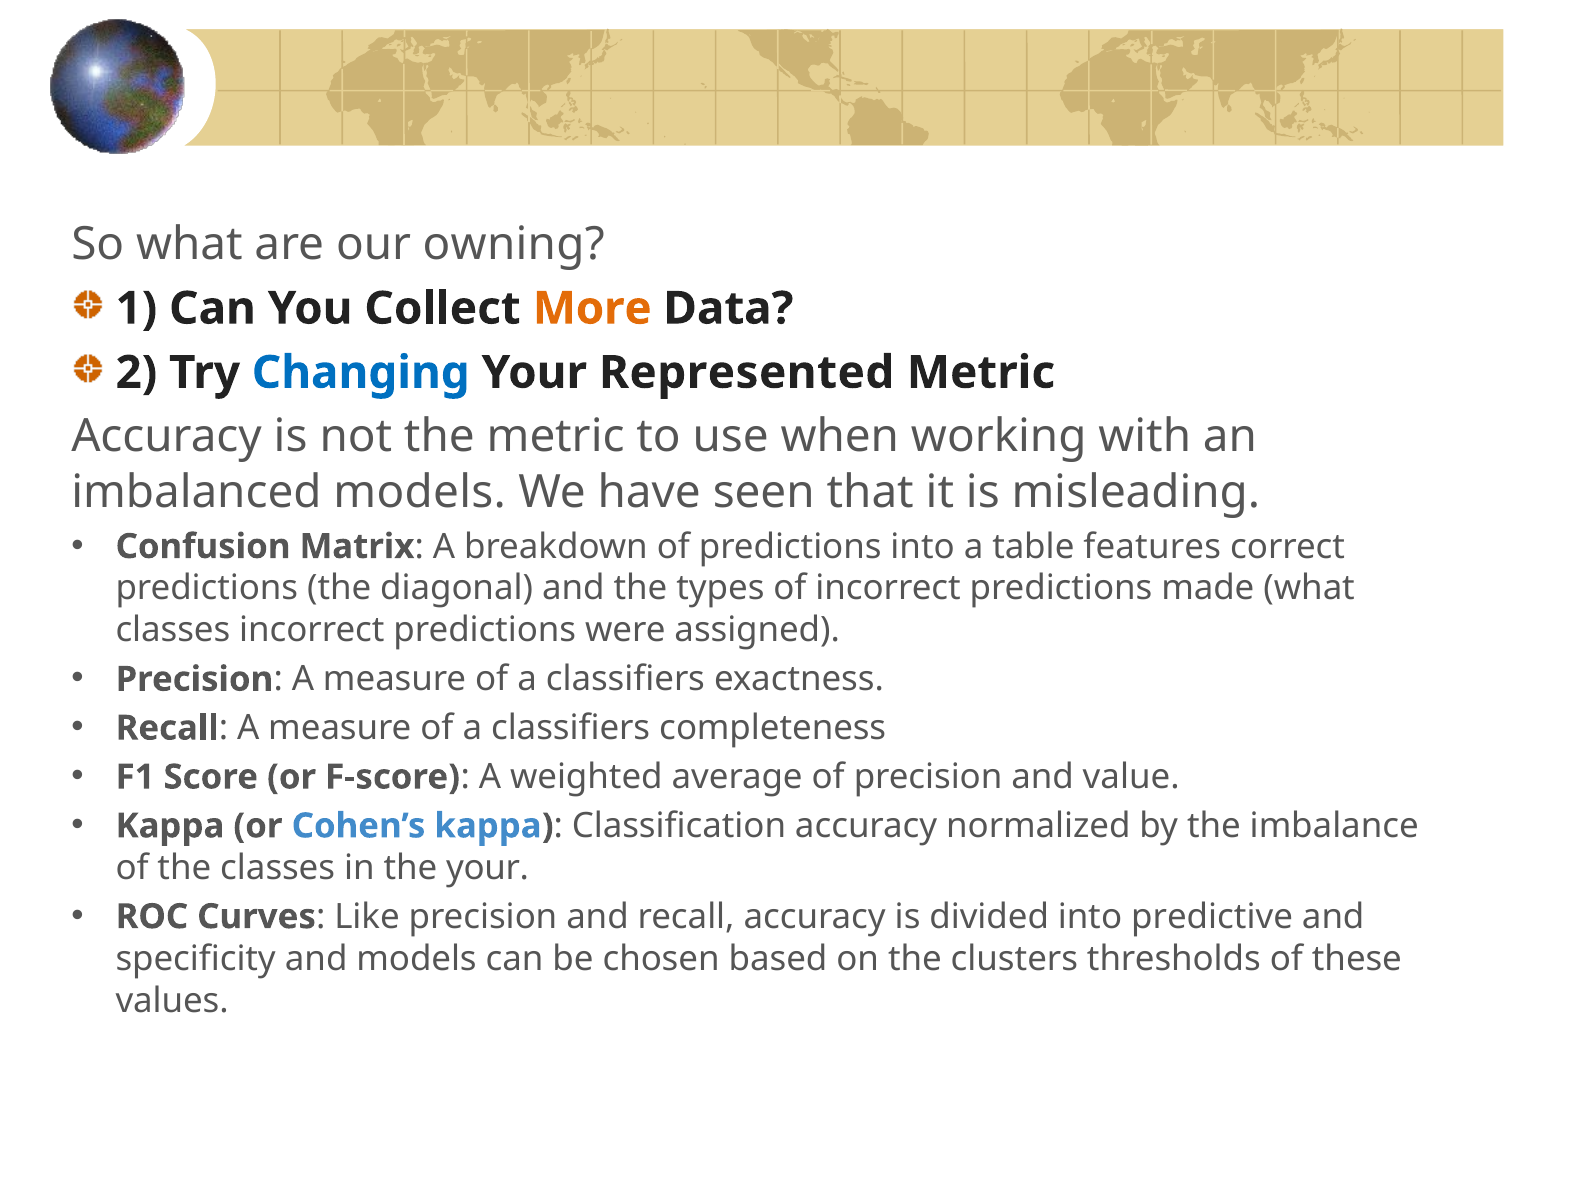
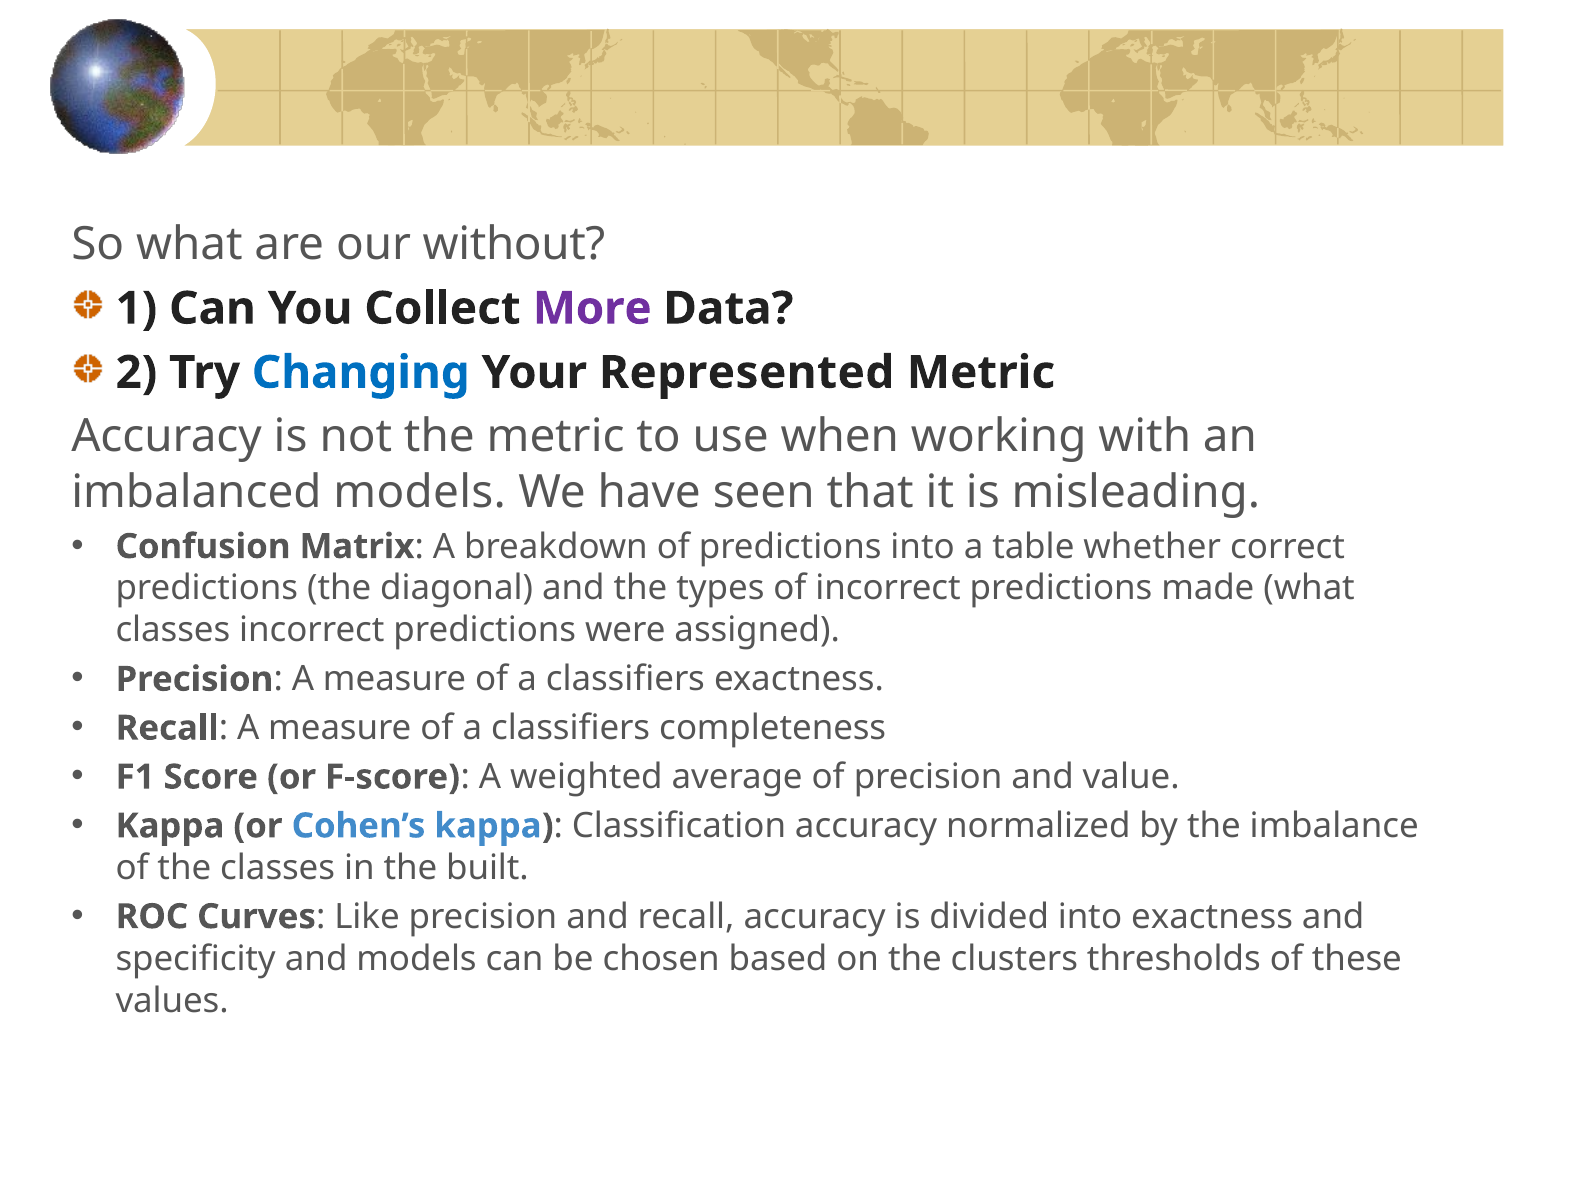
owning: owning -> without (514, 244)
More colour: orange -> purple (592, 308)
features: features -> whether (1152, 547)
the your: your -> built (487, 868)
into predictive: predictive -> exactness (1212, 917)
